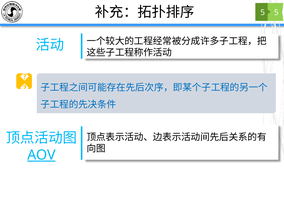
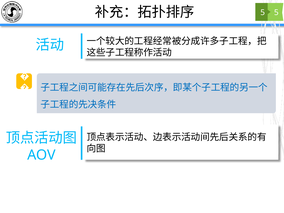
AOV underline: present -> none (41, 155)
